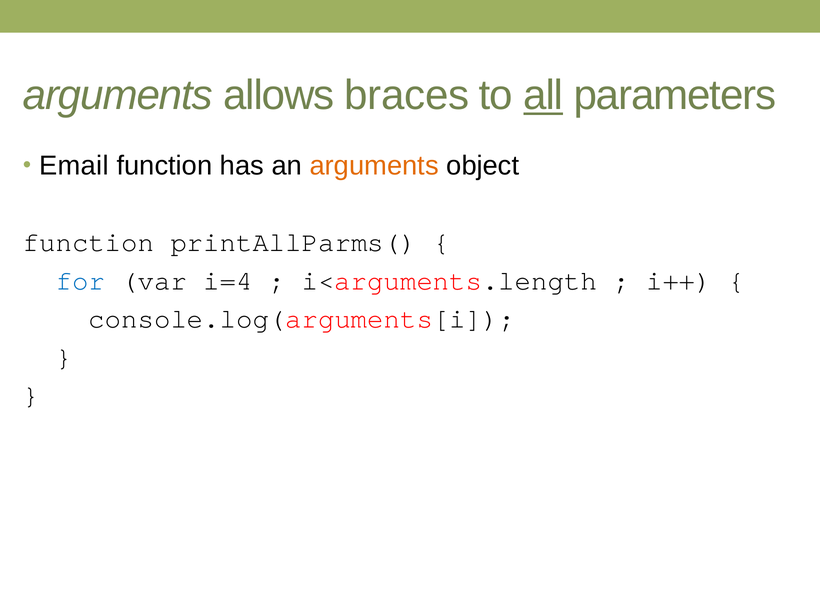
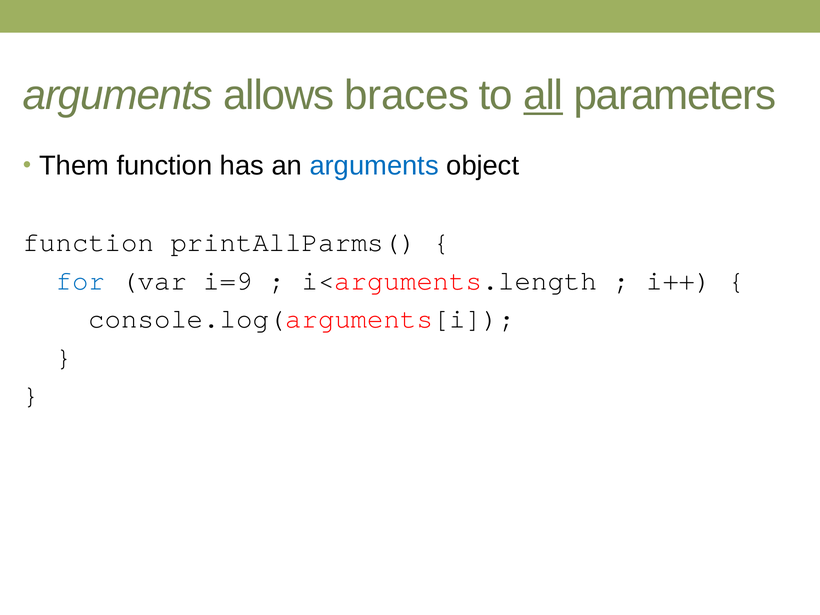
Email: Email -> Them (74, 166)
arguments colour: orange -> blue (374, 166)
i=4: i=4 -> i=9 (228, 281)
